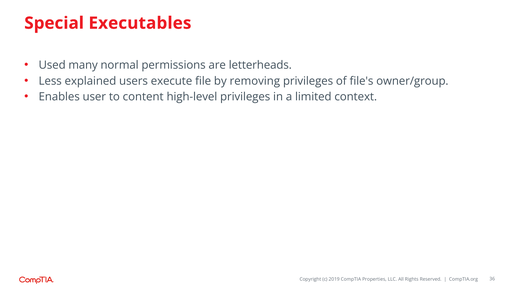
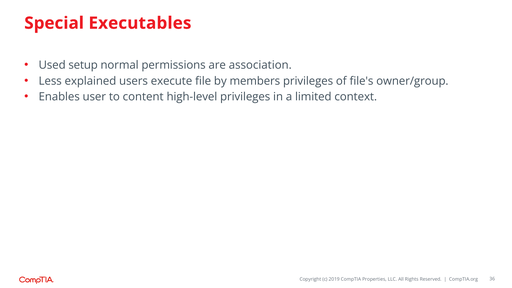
many: many -> setup (83, 65)
letterheads: letterheads -> association (260, 65)
removing: removing -> members (255, 81)
